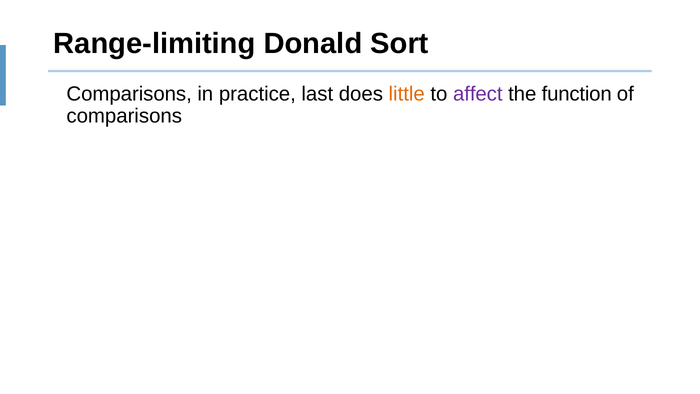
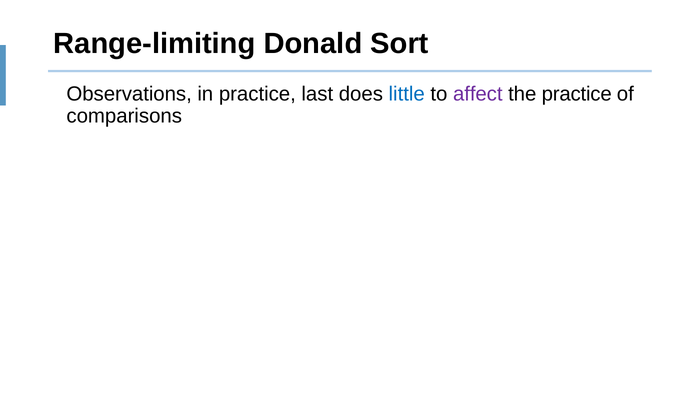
Comparisons: Comparisons -> Observations (129, 94)
little colour: orange -> blue (407, 94)
the function: function -> practice (577, 94)
